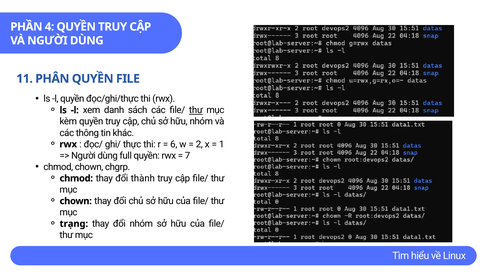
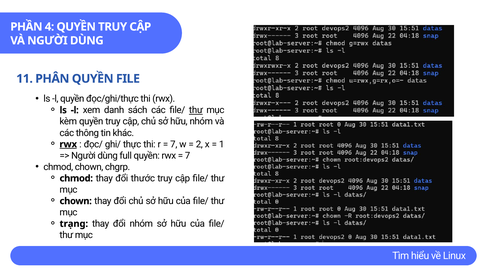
rwx underline: none -> present (68, 144)
6: 6 -> 7 (174, 144)
thành: thành -> thước (143, 178)
